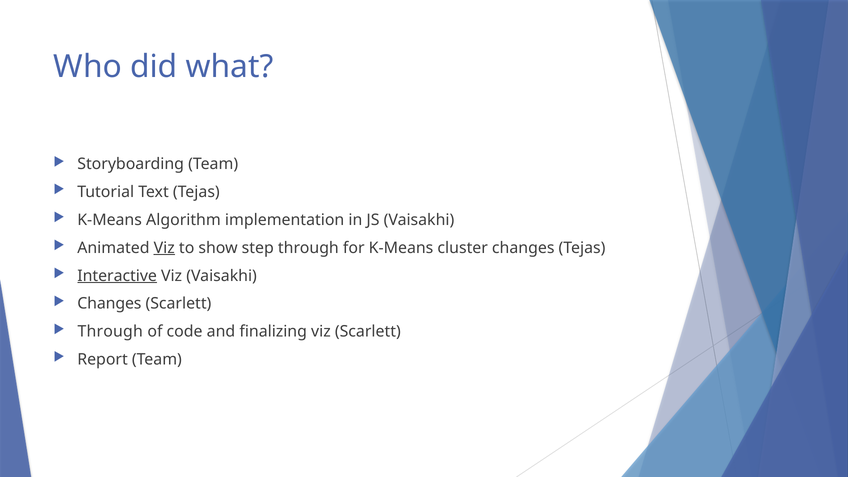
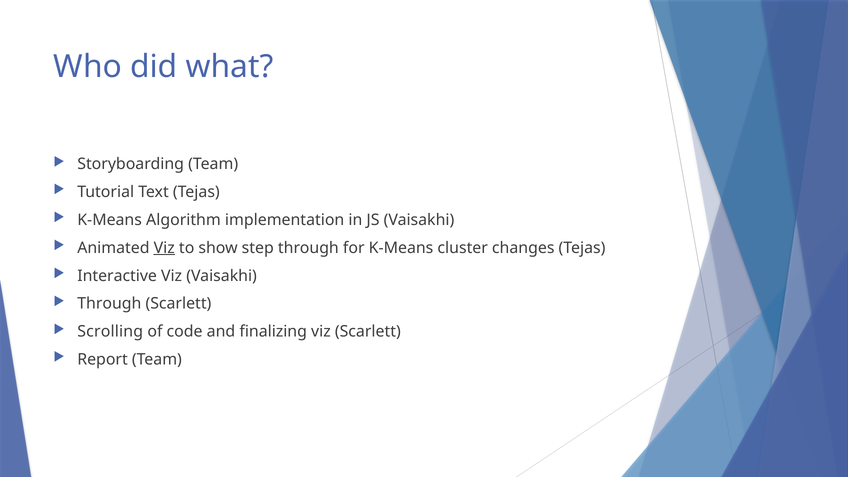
Interactive underline: present -> none (117, 276)
Changes: Changes -> Through (109, 304)
Through: Through -> Scrolling (110, 332)
